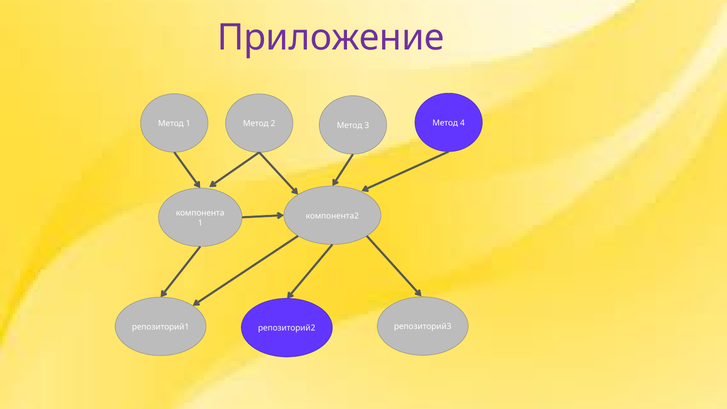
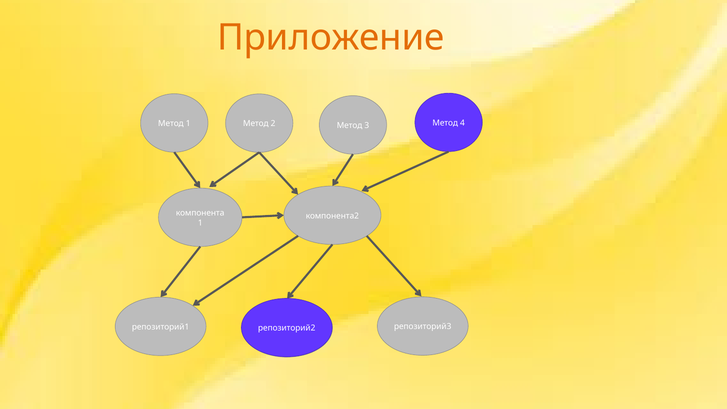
Приложение colour: purple -> orange (331, 38)
